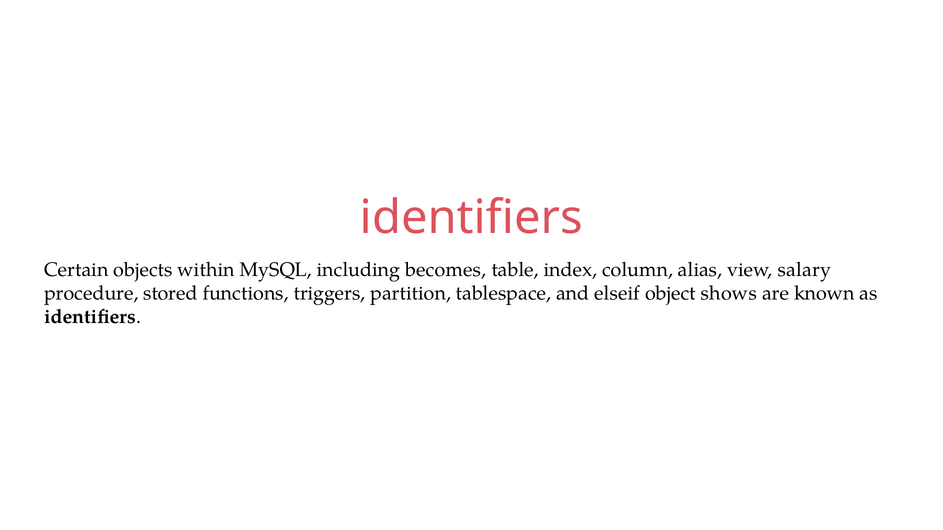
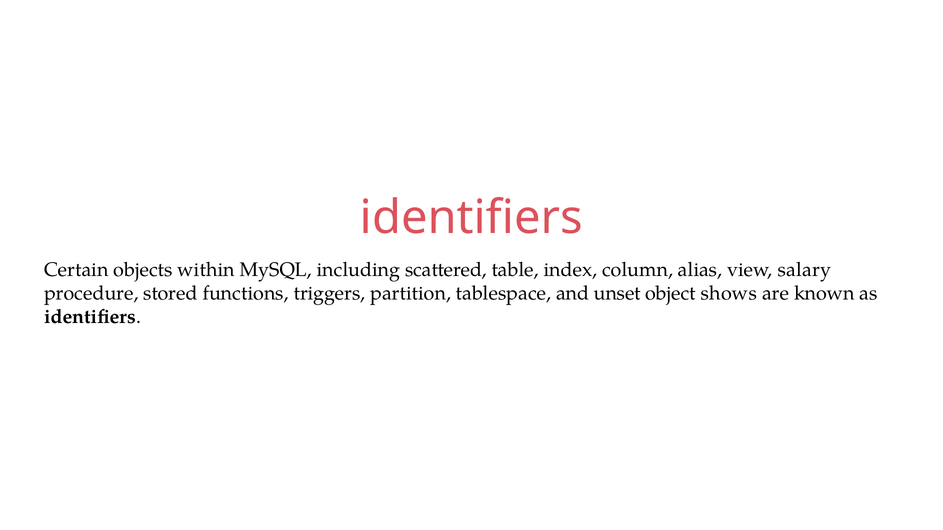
becomes: becomes -> scattered (446, 270)
elseif: elseif -> unset (617, 294)
